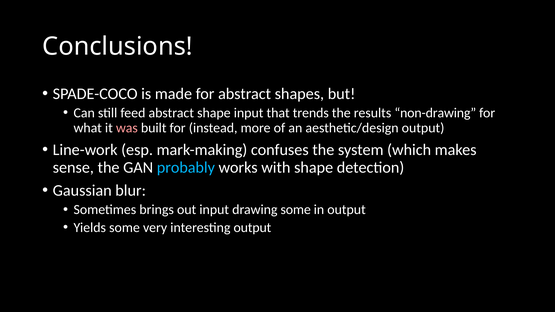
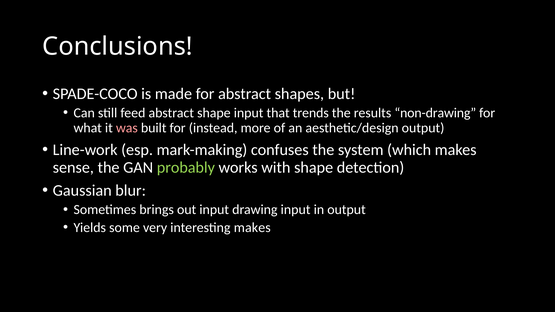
probably colour: light blue -> light green (186, 167)
drawing some: some -> input (296, 210)
interesting output: output -> makes (252, 228)
